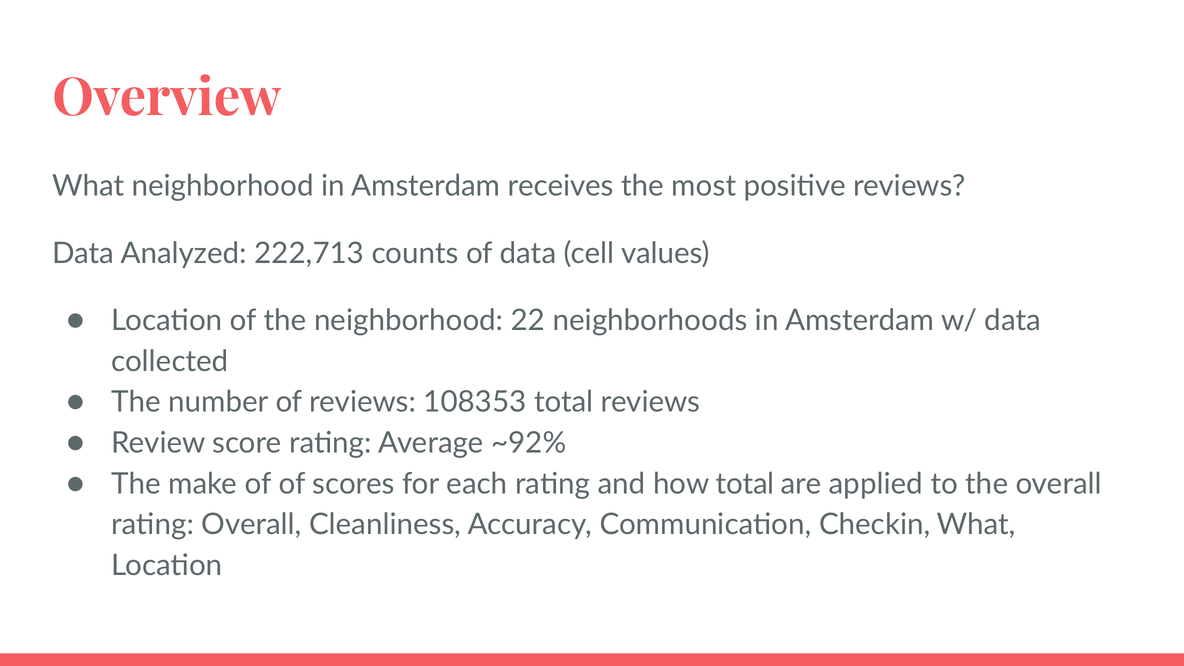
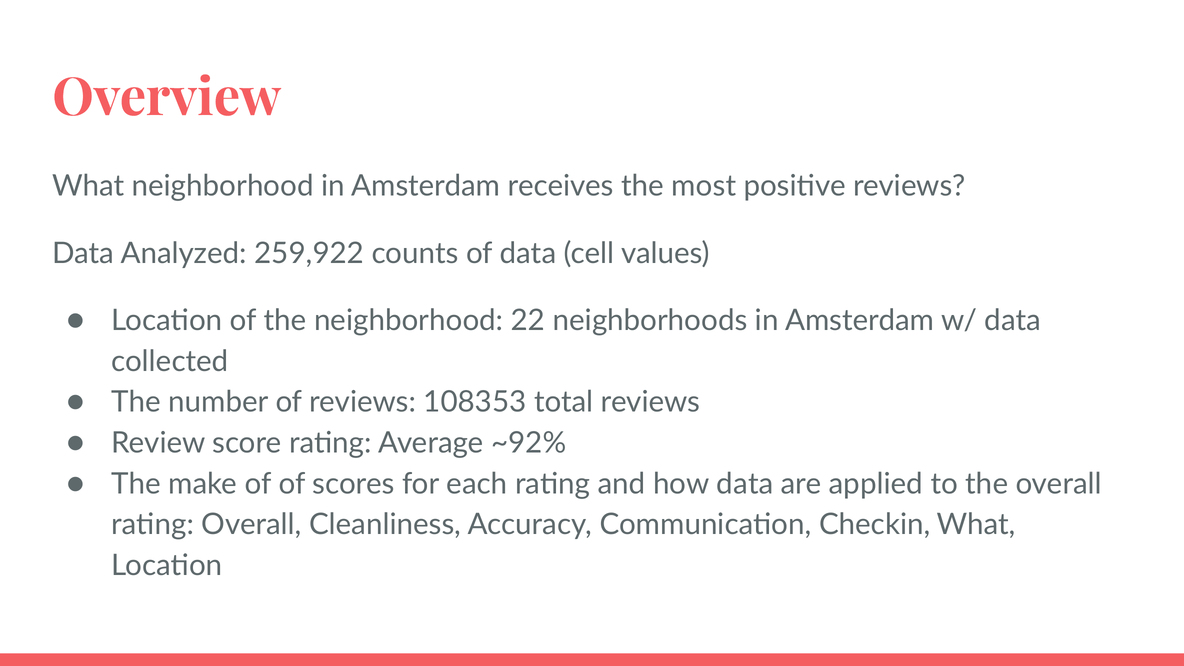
222,713: 222,713 -> 259,922 (309, 253)
how total: total -> data (745, 484)
